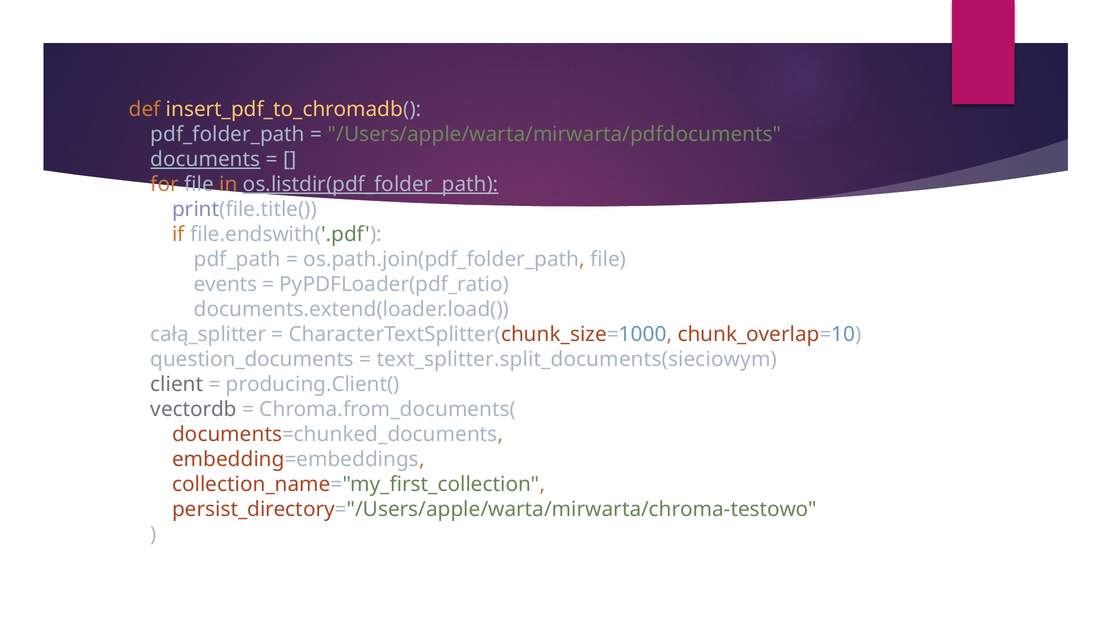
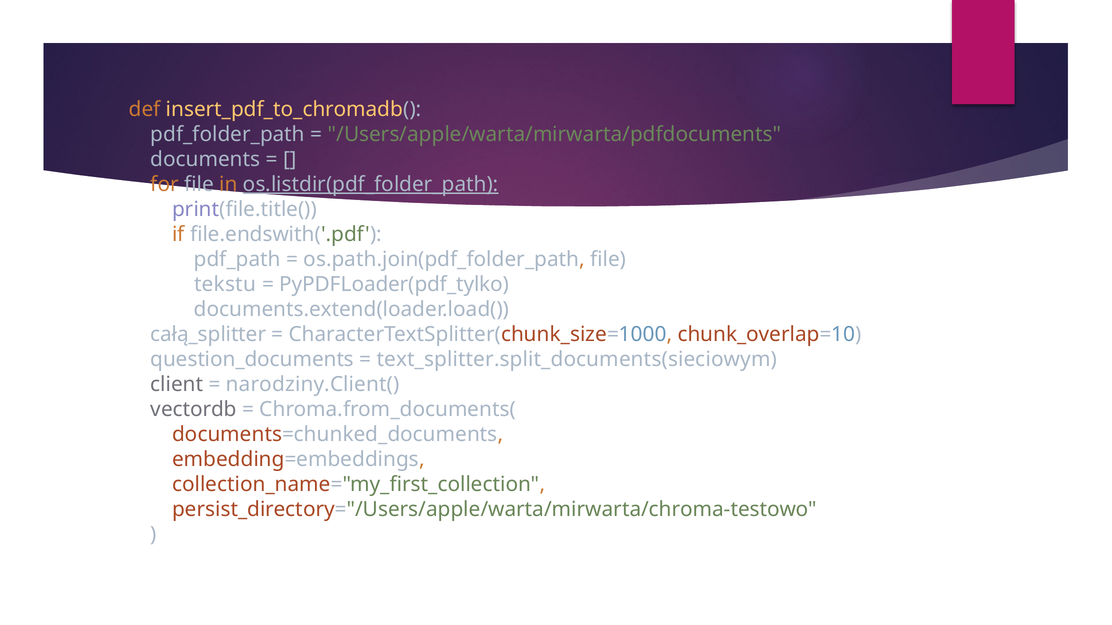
documents underline: present -> none (205, 160)
events: events -> tekstu (225, 285)
PyPDFLoader(pdf_ratio: PyPDFLoader(pdf_ratio -> PyPDFLoader(pdf_tylko (394, 285)
producing.Client(: producing.Client( -> narodziny.Client( (313, 385)
